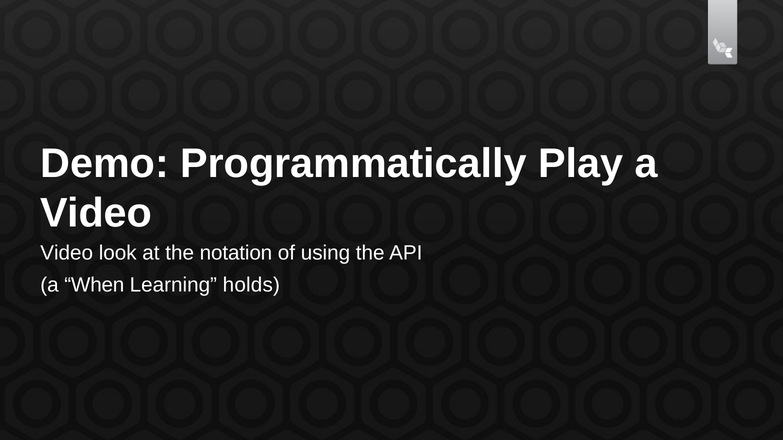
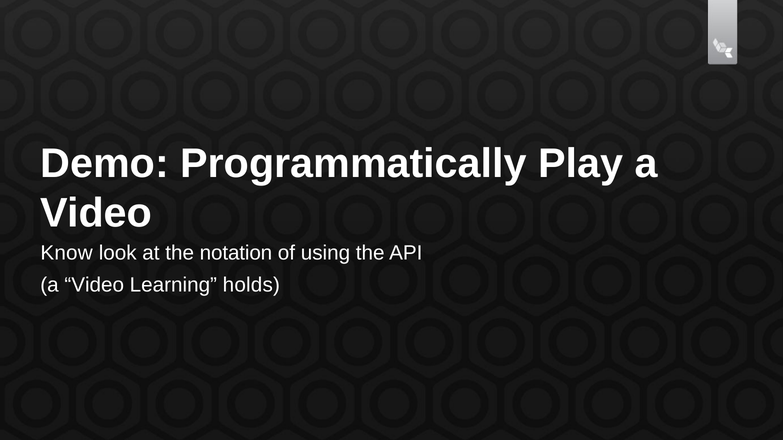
Video: Video -> Know (67, 253)
When: When -> Video (94, 285)
